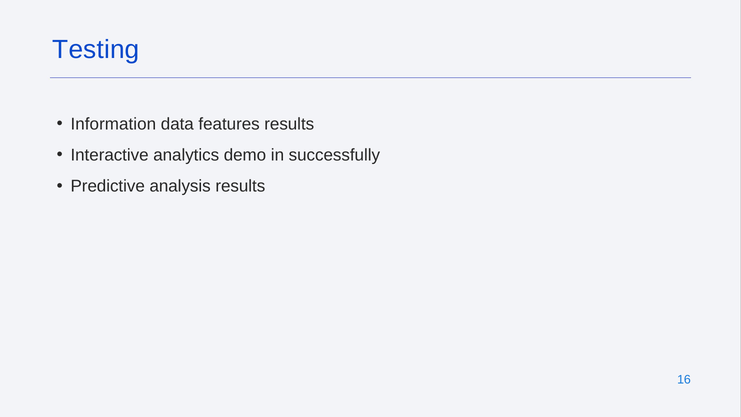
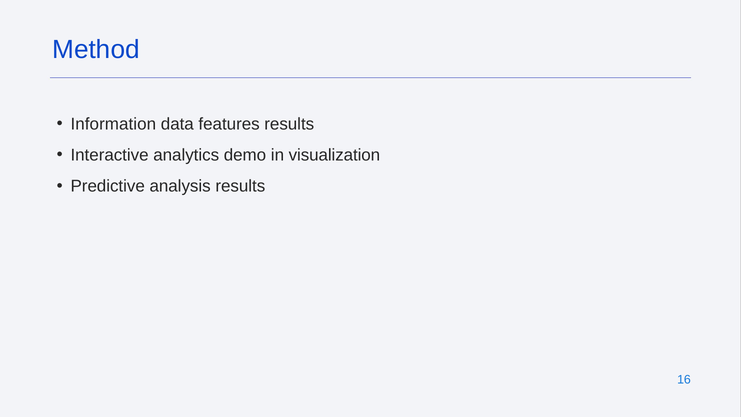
Testing: Testing -> Method (96, 49)
successfully: successfully -> visualization (334, 155)
